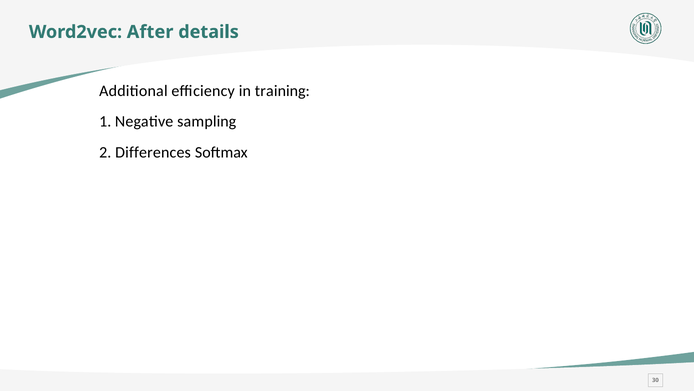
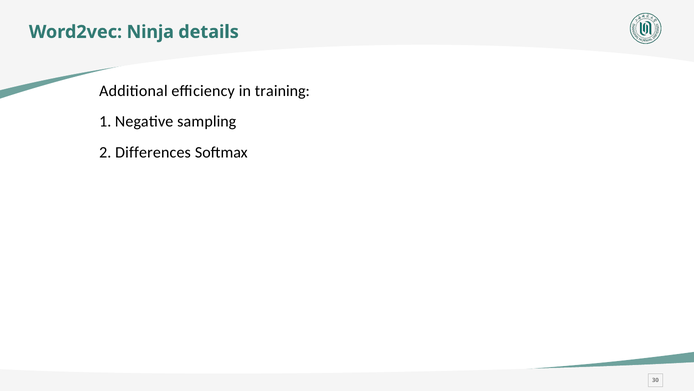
After: After -> Ninja (150, 32)
